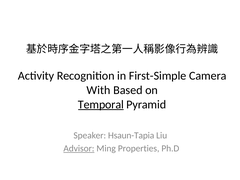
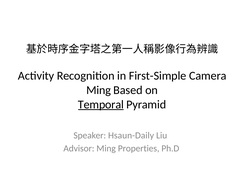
With: With -> Ming (99, 90)
Hsaun-Tapia: Hsaun-Tapia -> Hsaun-Daily (131, 135)
Advisor underline: present -> none (79, 148)
